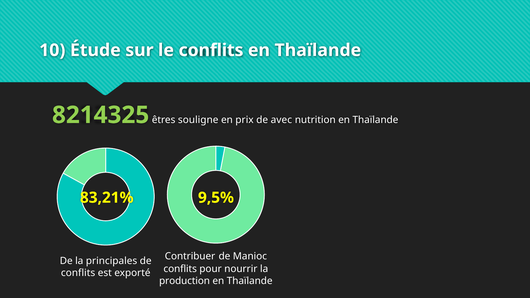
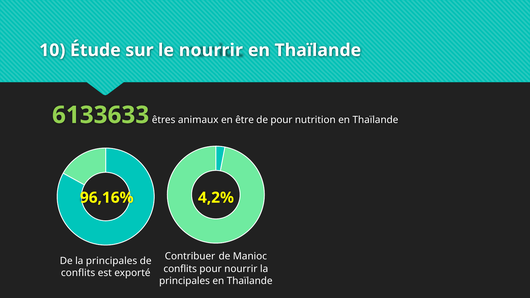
le conflits: conflits -> nourrir (211, 50)
8214325: 8214325 -> 6133633 (101, 115)
souligne: souligne -> animaux (198, 120)
prix: prix -> être (245, 120)
de avec: avec -> pour (281, 120)
83,21%: 83,21% -> 96,16% (107, 198)
9,5%: 9,5% -> 4,2% (216, 198)
production: production -> principales (185, 281)
